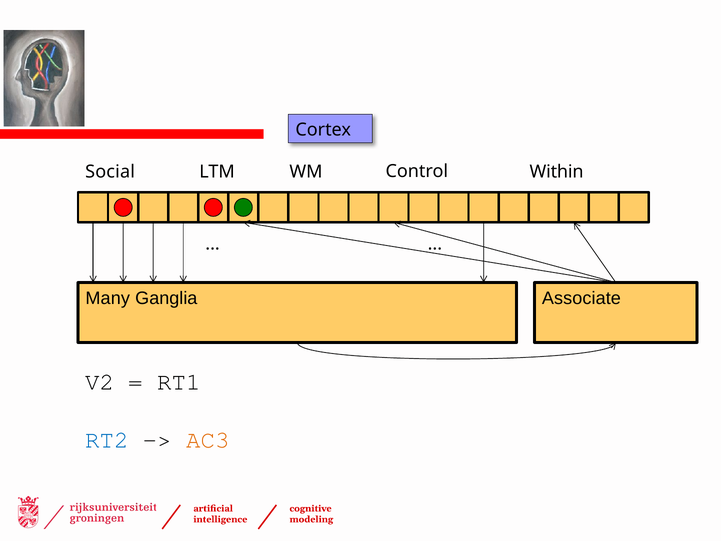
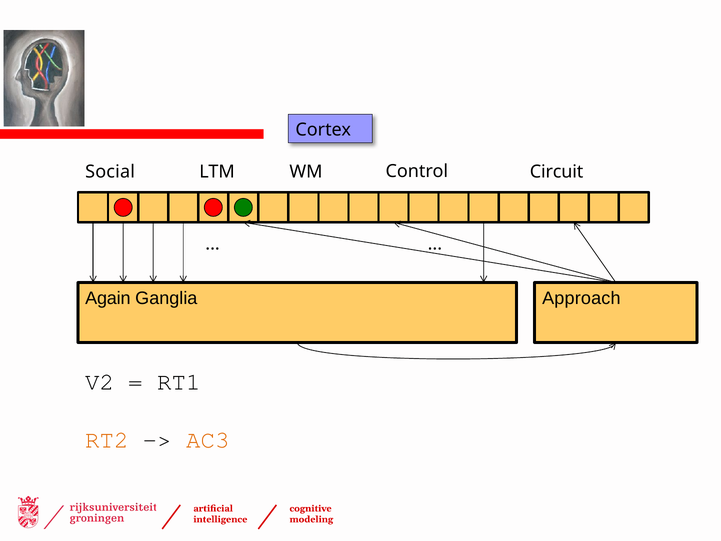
Within: Within -> Circuit (557, 172)
Many: Many -> Again (108, 298)
Associate: Associate -> Approach (581, 298)
RT2 colour: blue -> orange (107, 440)
